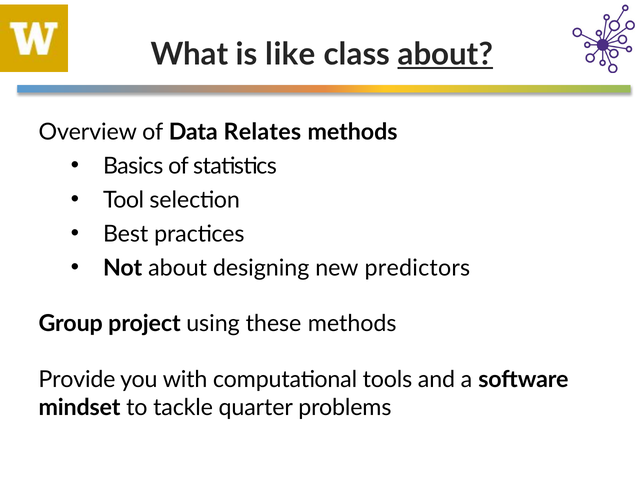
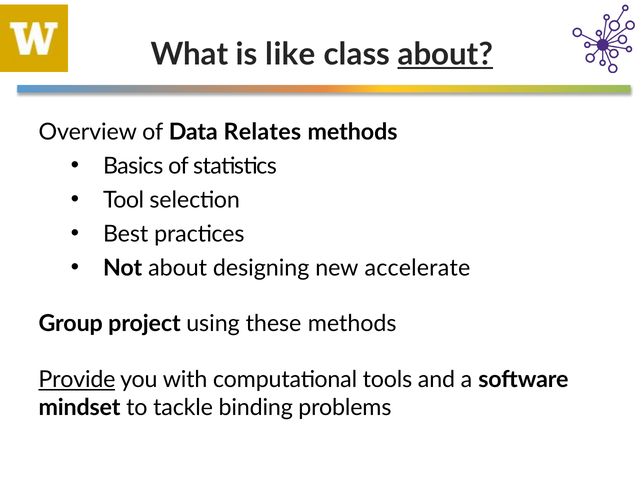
predictors: predictors -> accelerate (417, 268)
Provide underline: none -> present (77, 380)
quarter: quarter -> binding (256, 407)
